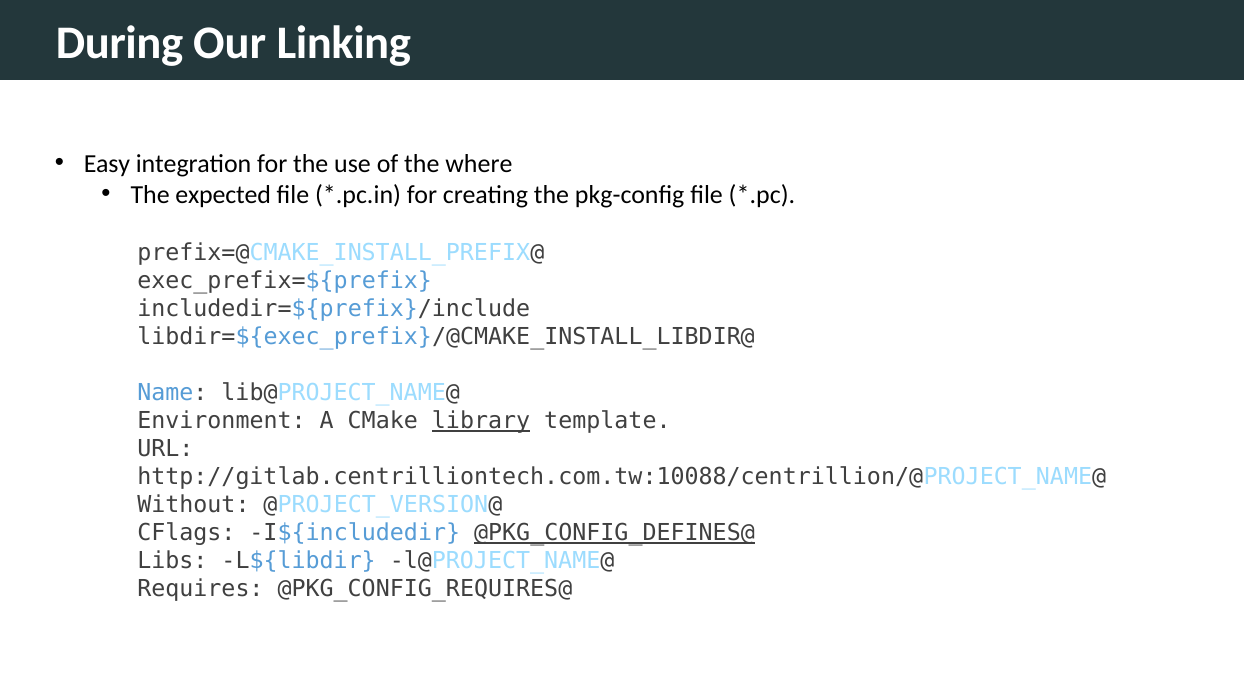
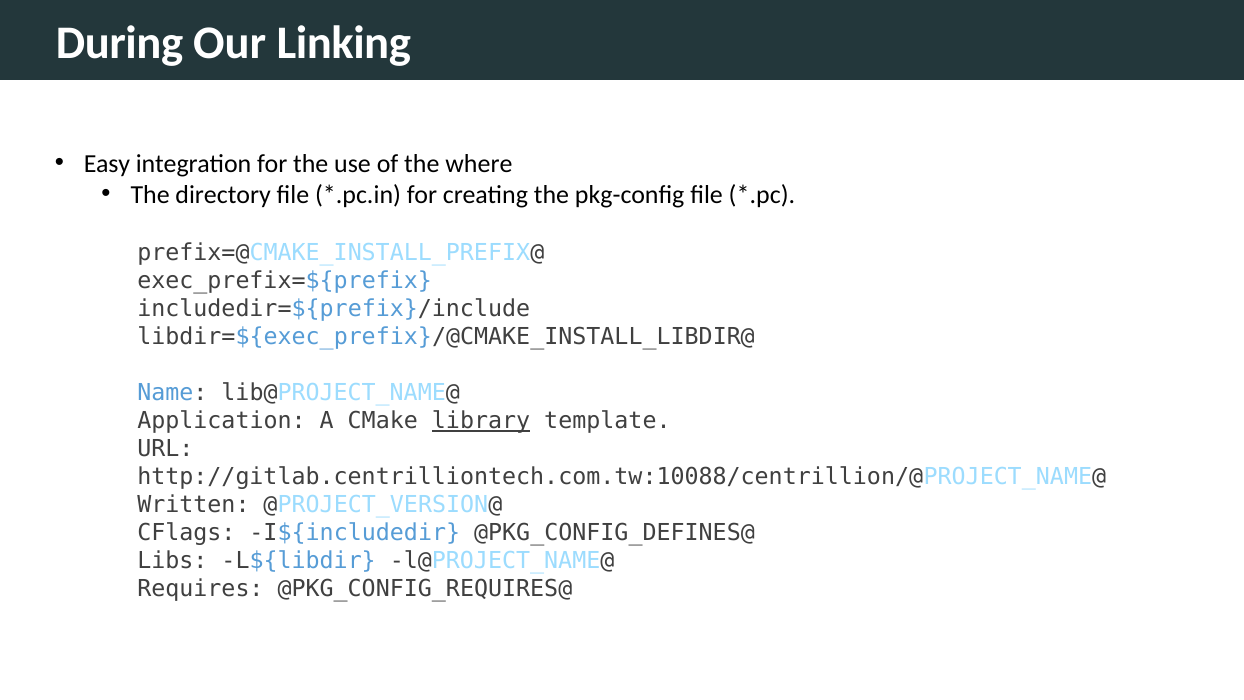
expected: expected -> directory (223, 195)
Environment: Environment -> Application (221, 421)
Without: Without -> Written (193, 505)
@PKG_CONFIG_DEFINES@ underline: present -> none (614, 533)
